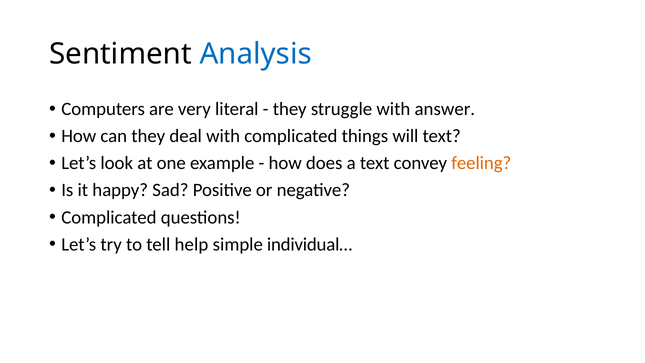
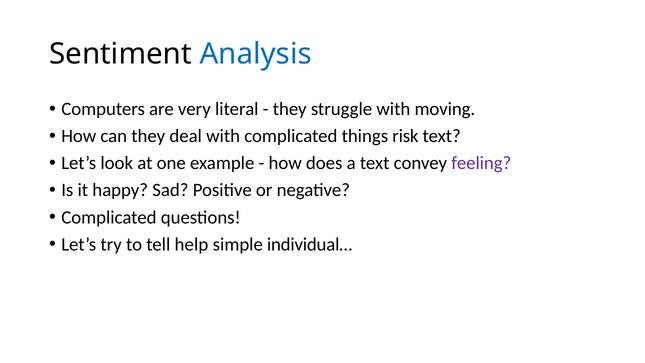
answer: answer -> moving (445, 109)
will: will -> risk (405, 136)
feeling colour: orange -> purple (481, 163)
